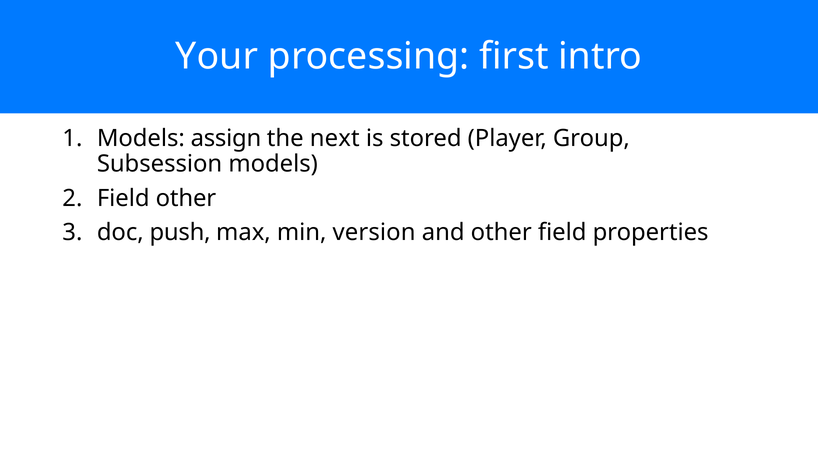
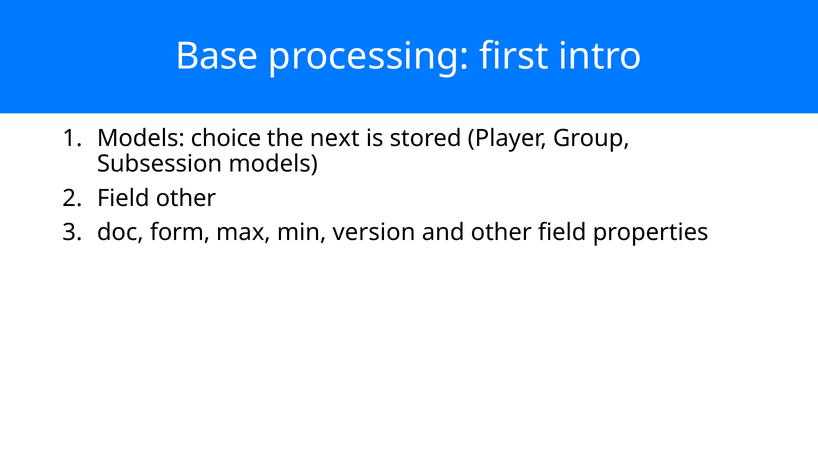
Your: Your -> Base (217, 56)
assign: assign -> choice (226, 138)
push: push -> form (180, 232)
